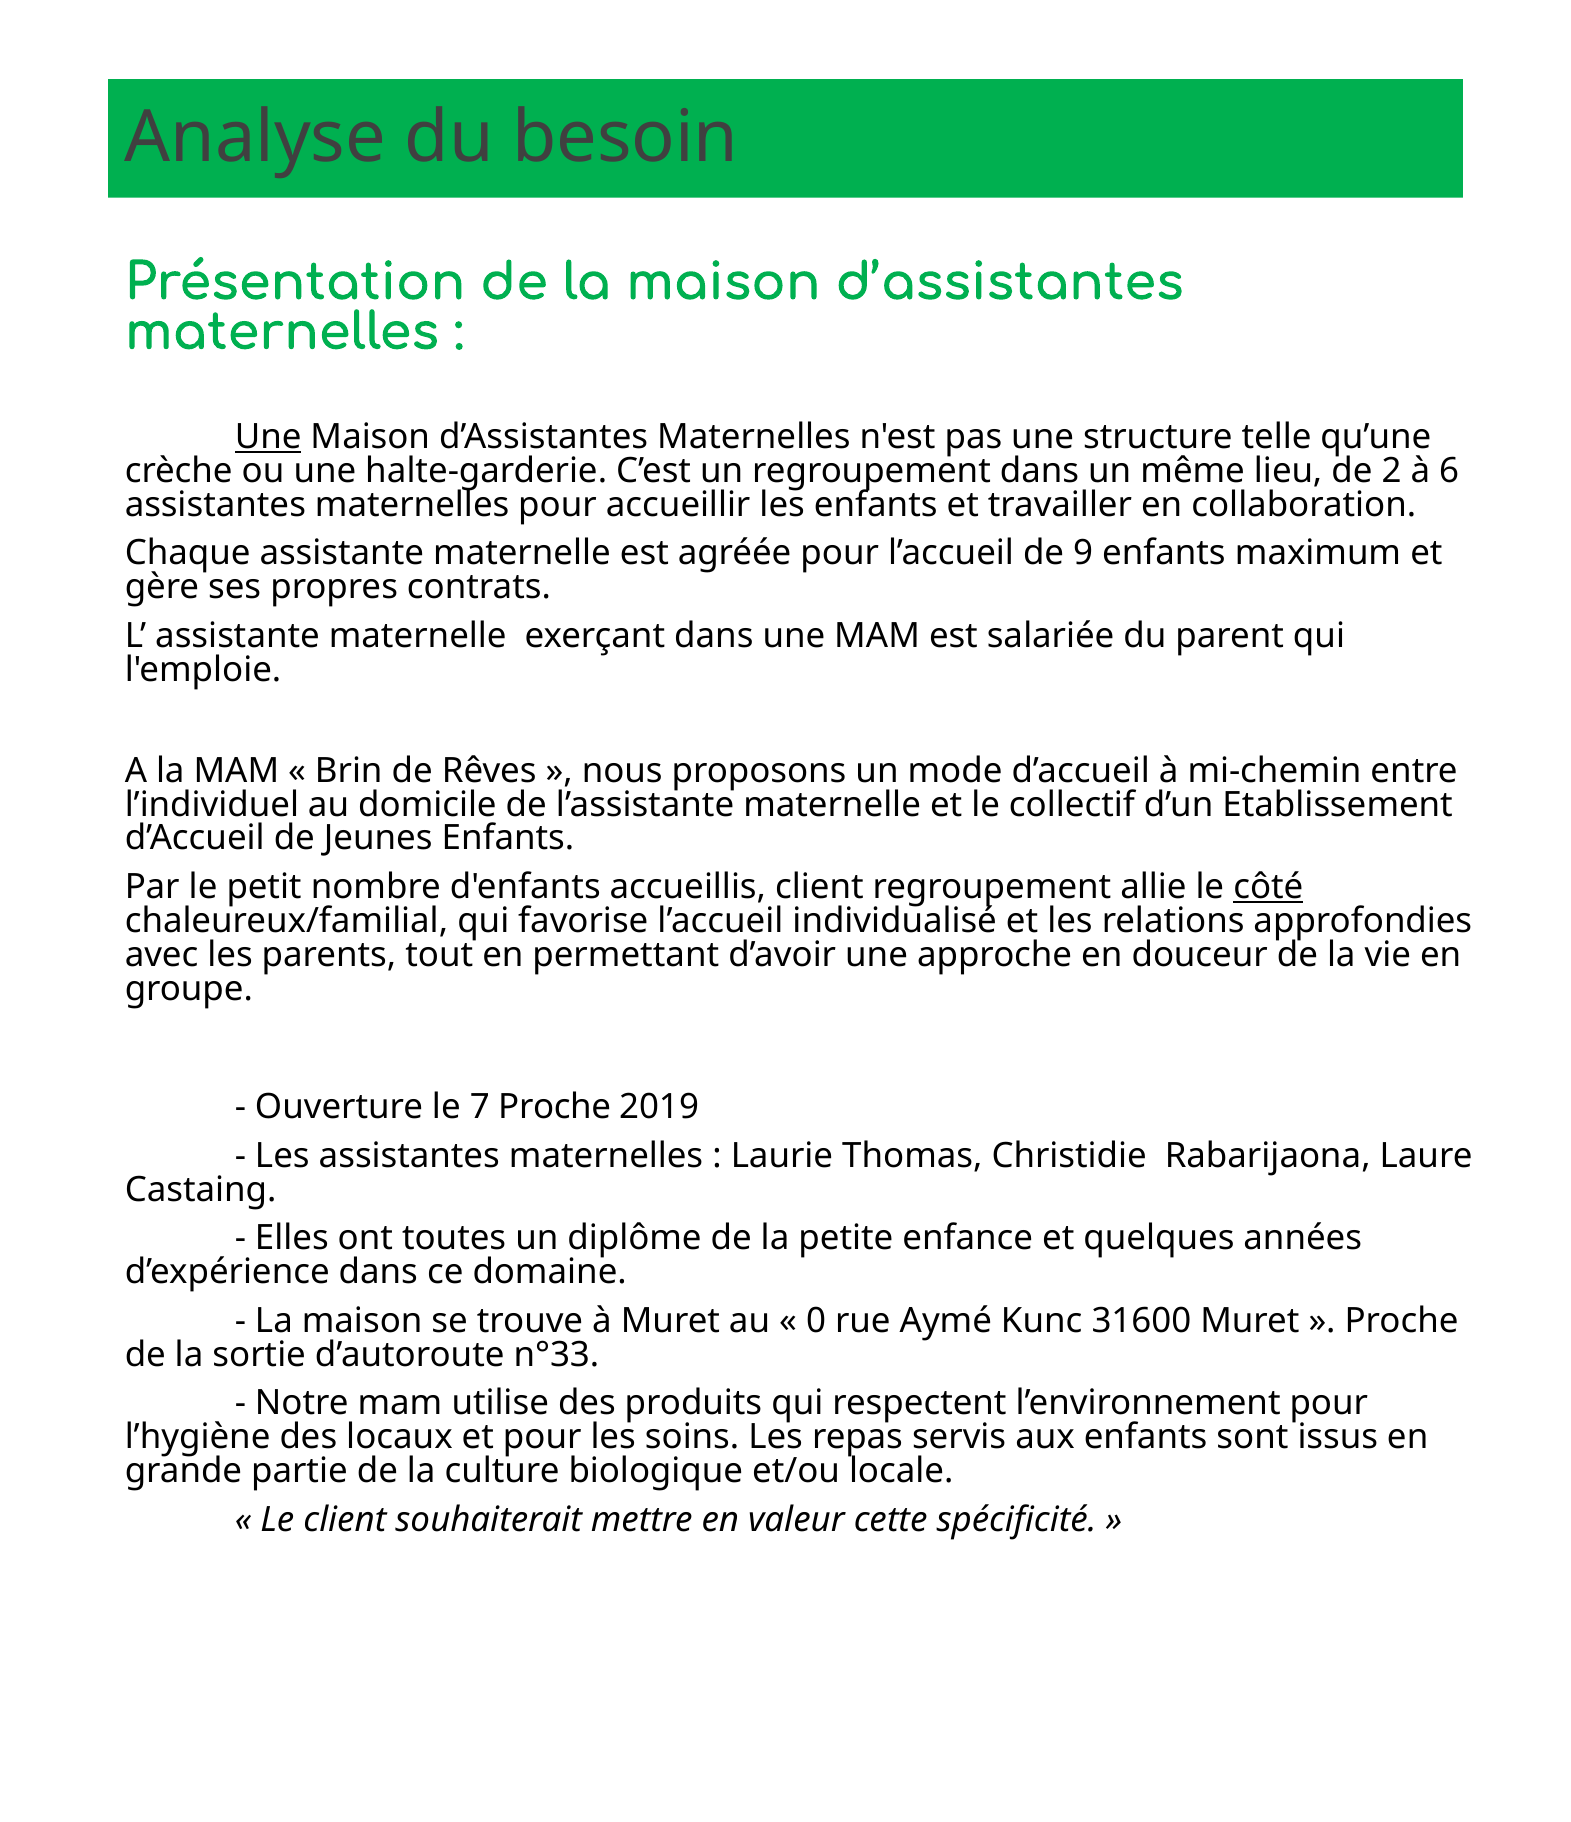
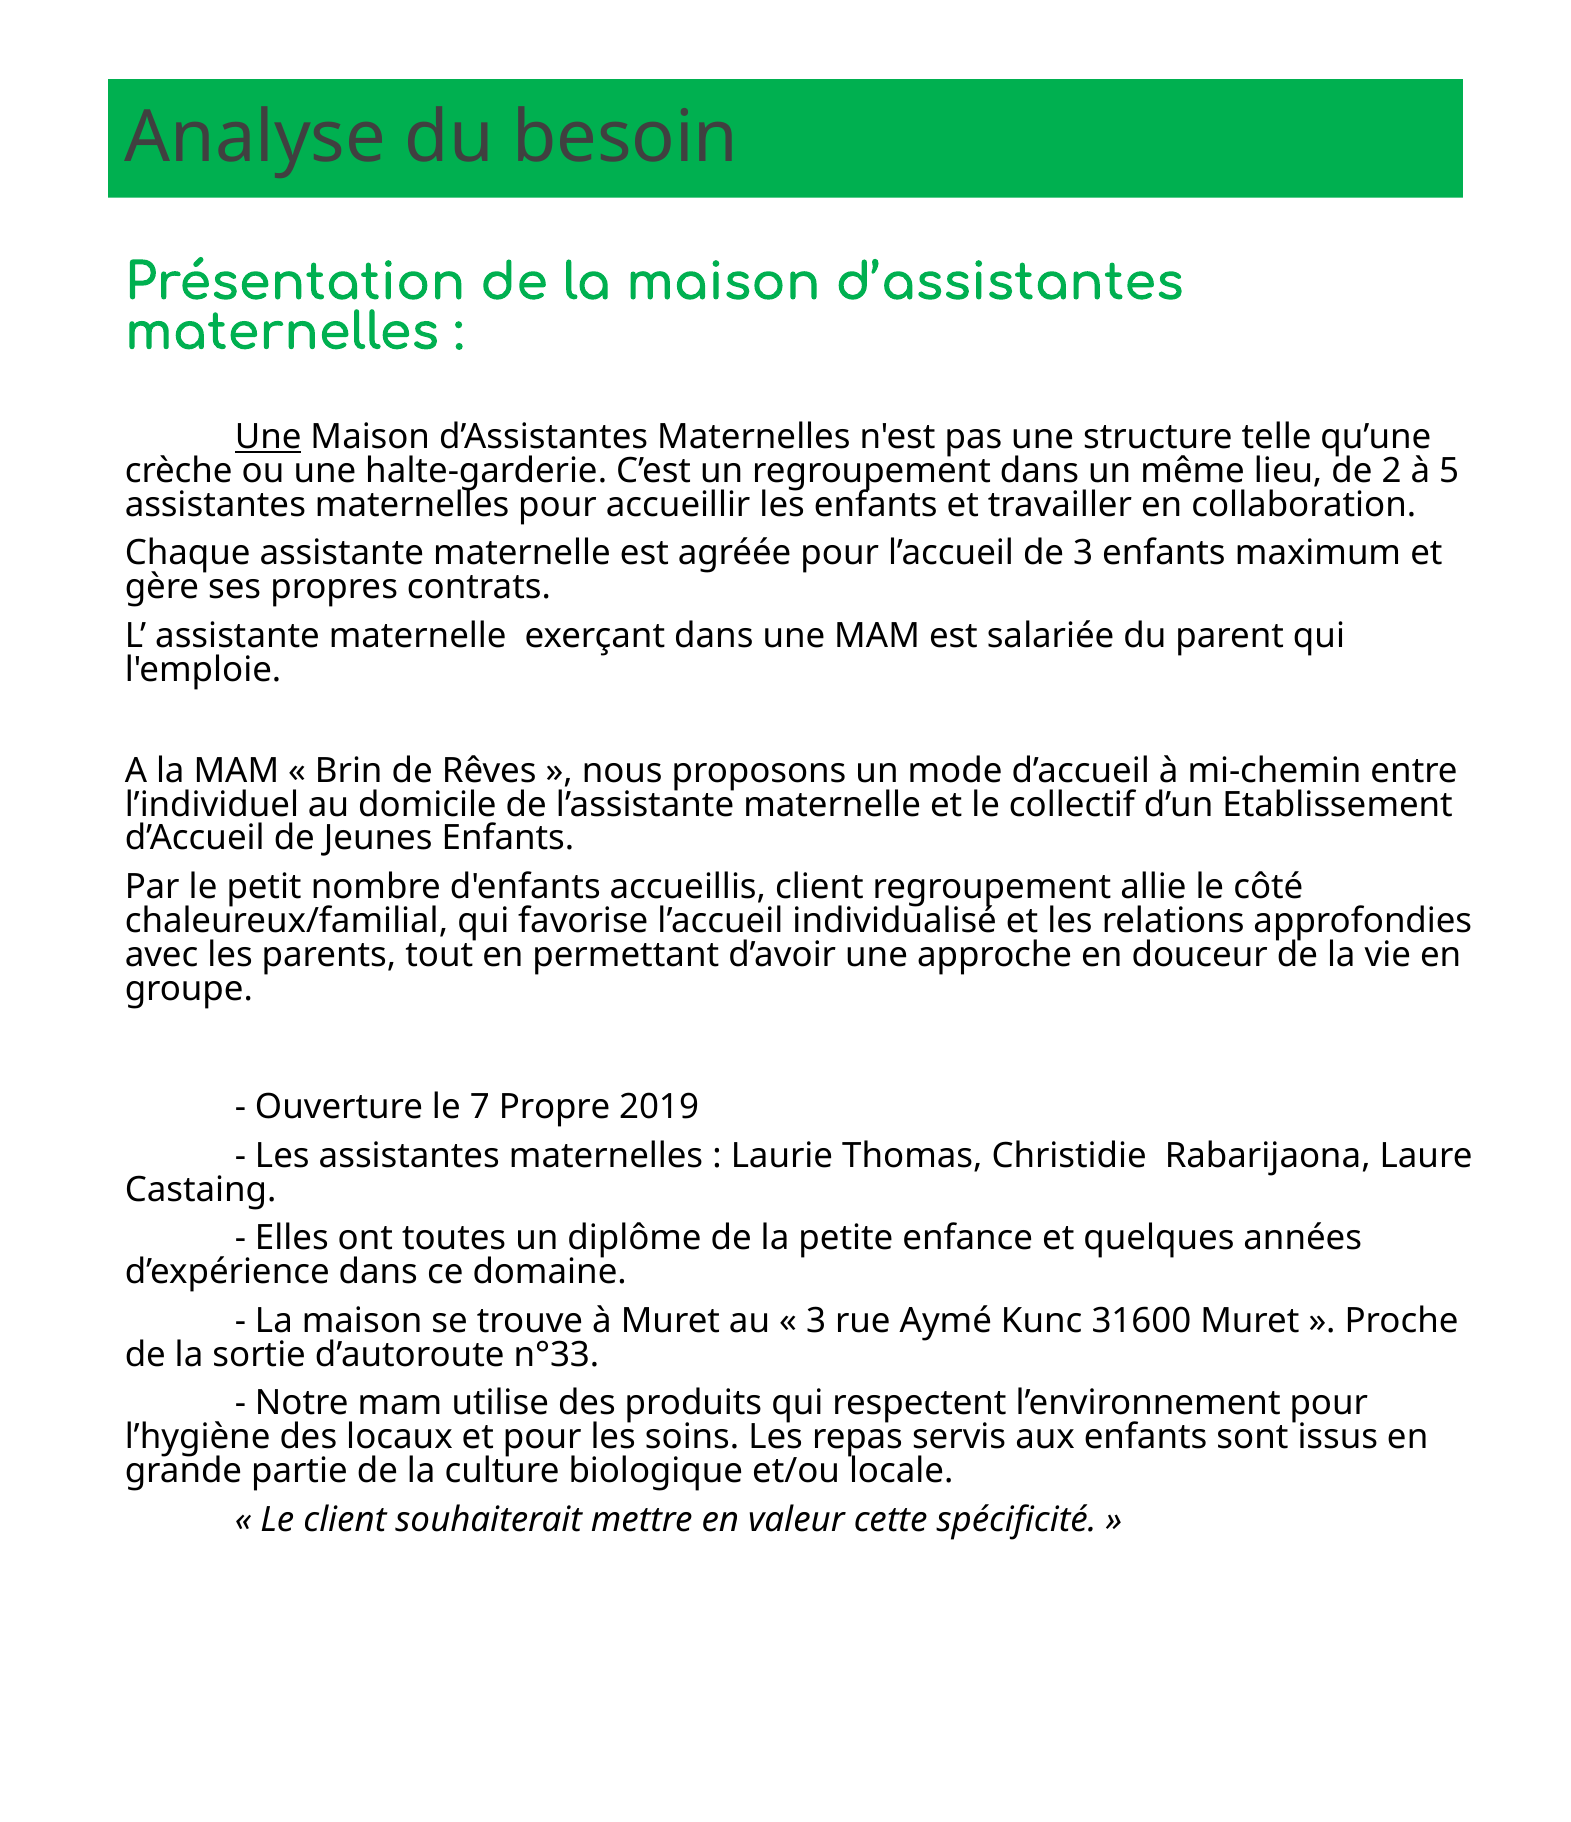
6: 6 -> 5 (1449, 471)
de 9: 9 -> 3 (1083, 553)
côté underline: present -> none (1268, 887)
7 Proche: Proche -> Propre (555, 1107)
0: 0 -> 3 (816, 1321)
